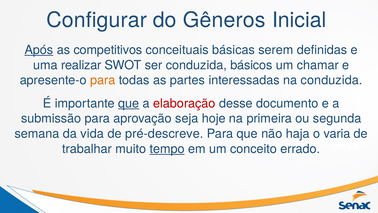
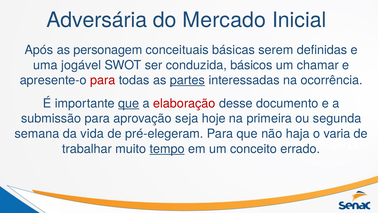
Configurar: Configurar -> Adversária (97, 20)
Gêneros: Gêneros -> Mercado (224, 20)
Após underline: present -> none (39, 50)
competitivos: competitivos -> personagem (108, 50)
realizar: realizar -> jogável (81, 65)
para colour: orange -> red (103, 80)
partes underline: none -> present (187, 80)
na conduzida: conduzida -> ocorrência (332, 80)
pré-descreve: pré-descreve -> pré-elegeram (164, 133)
